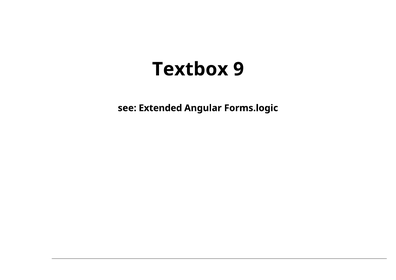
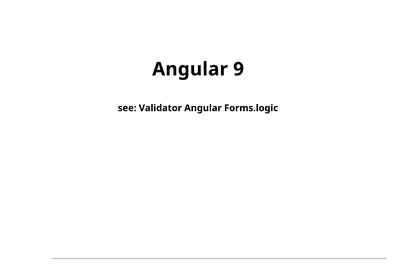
Textbox: Textbox -> Angular (190, 69)
Extended: Extended -> Validator (160, 108)
